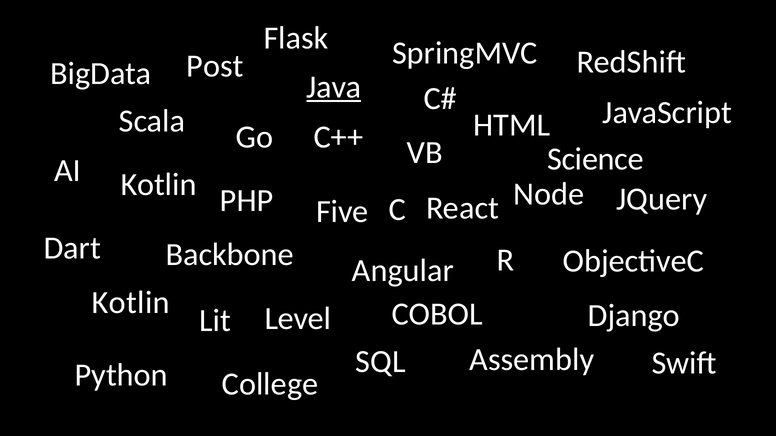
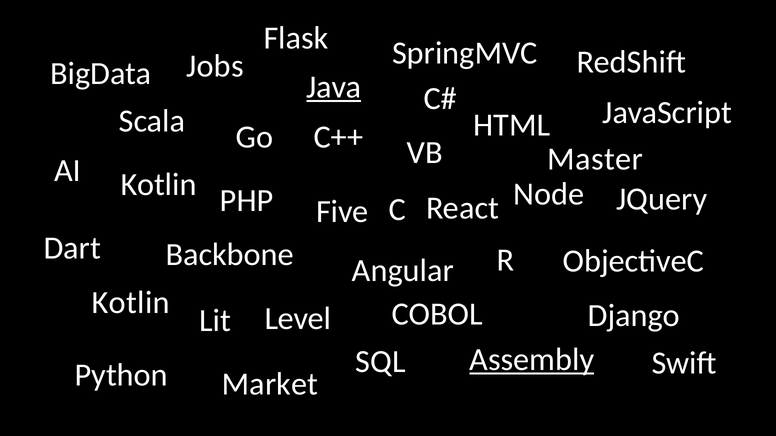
Post: Post -> Jobs (215, 66)
Science: Science -> Master (595, 159)
Assembly underline: none -> present (532, 360)
College: College -> Market (270, 384)
